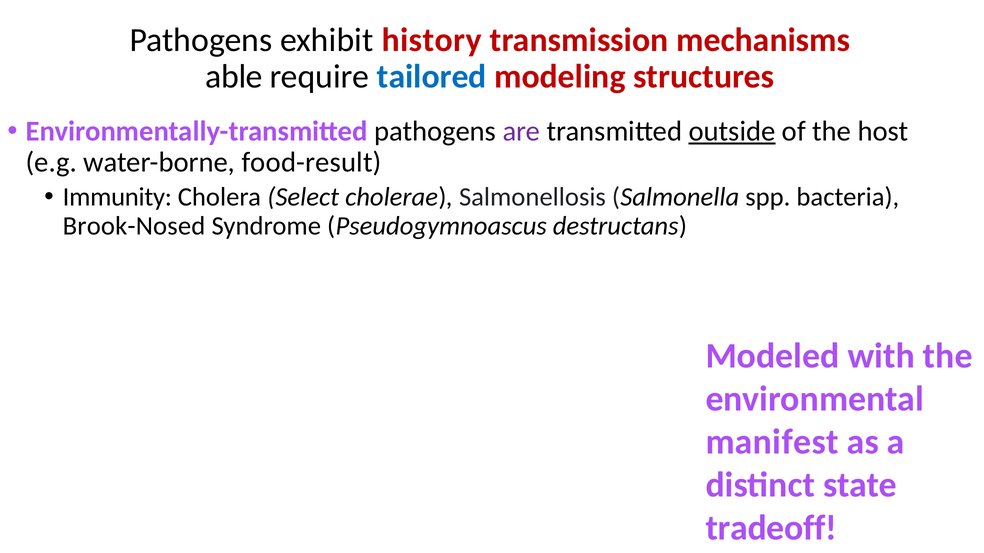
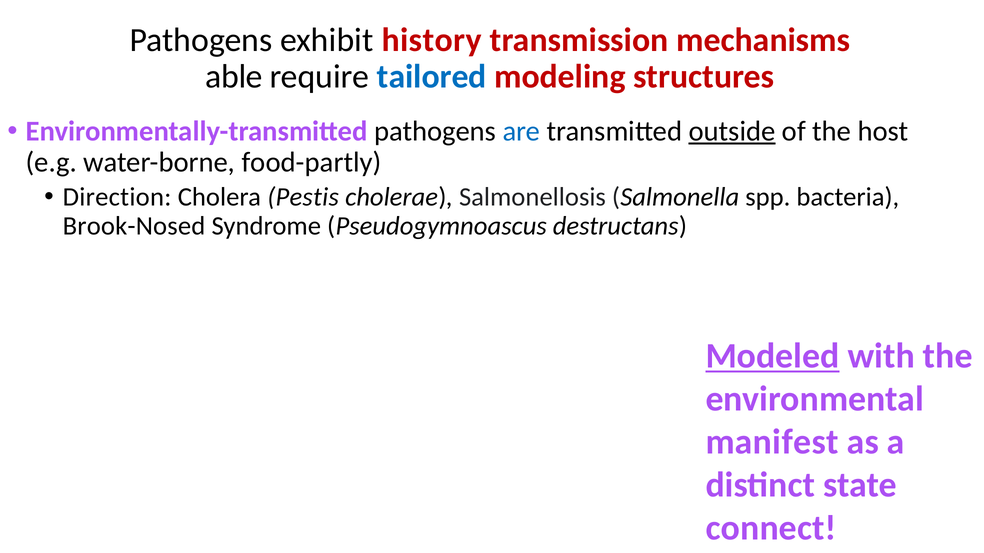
are colour: purple -> blue (521, 131)
food-result: food-result -> food-partly (312, 162)
Immunity: Immunity -> Direction (117, 197)
Select: Select -> Pestis (303, 197)
Modeled underline: none -> present (773, 356)
tradeoff: tradeoff -> connect (771, 529)
